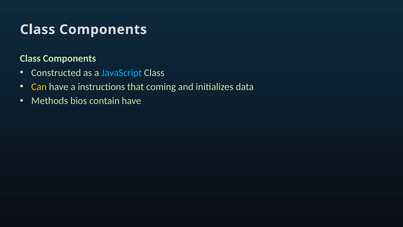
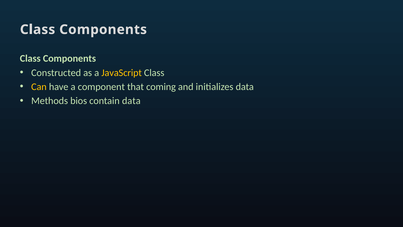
JavaScript colour: light blue -> yellow (122, 73)
instructions: instructions -> component (101, 87)
contain have: have -> data (131, 101)
